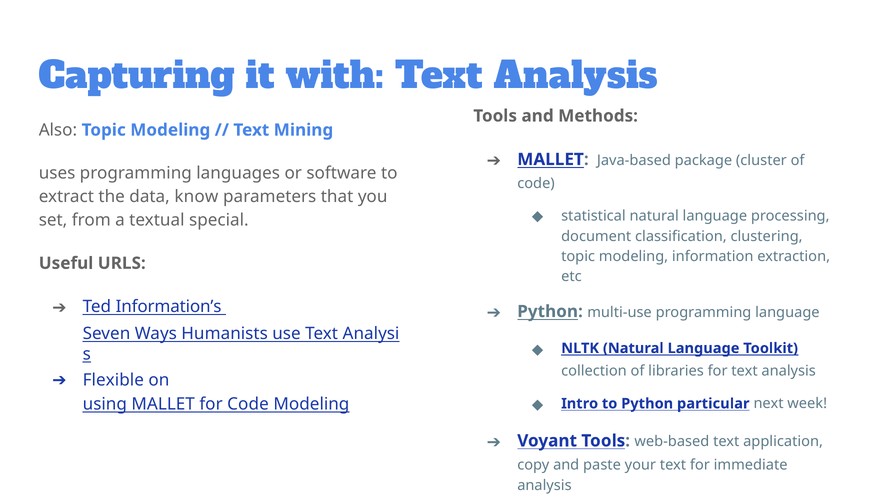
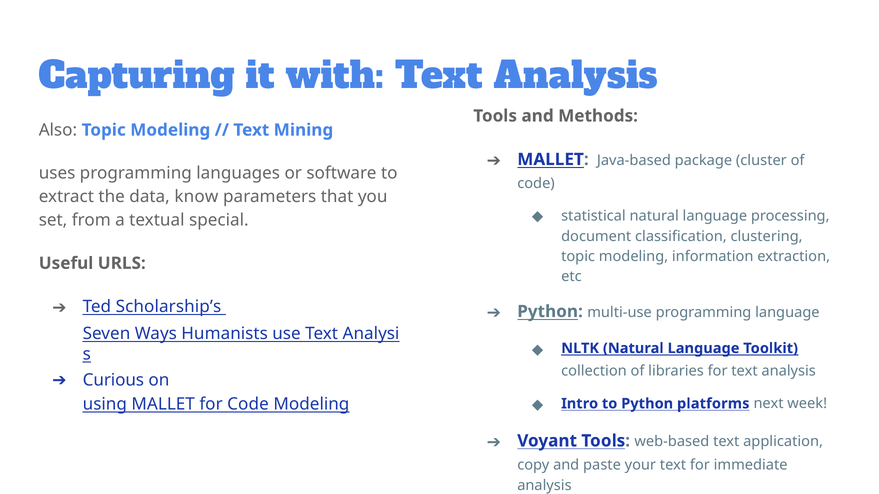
Information’s: Information’s -> Scholarship’s (168, 307)
Flexible: Flexible -> Curious (113, 381)
particular: particular -> platforms (713, 404)
